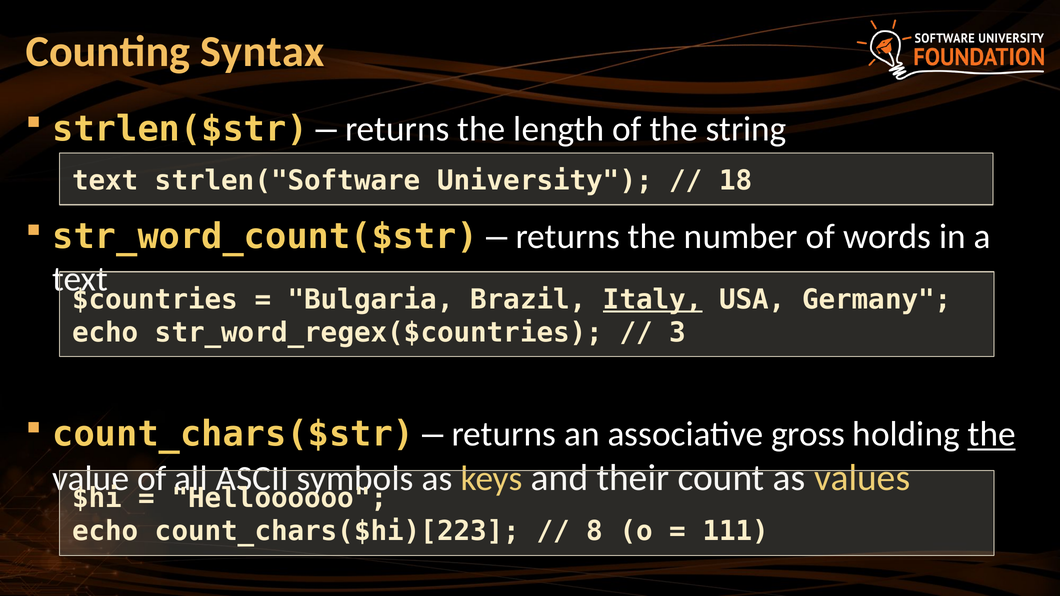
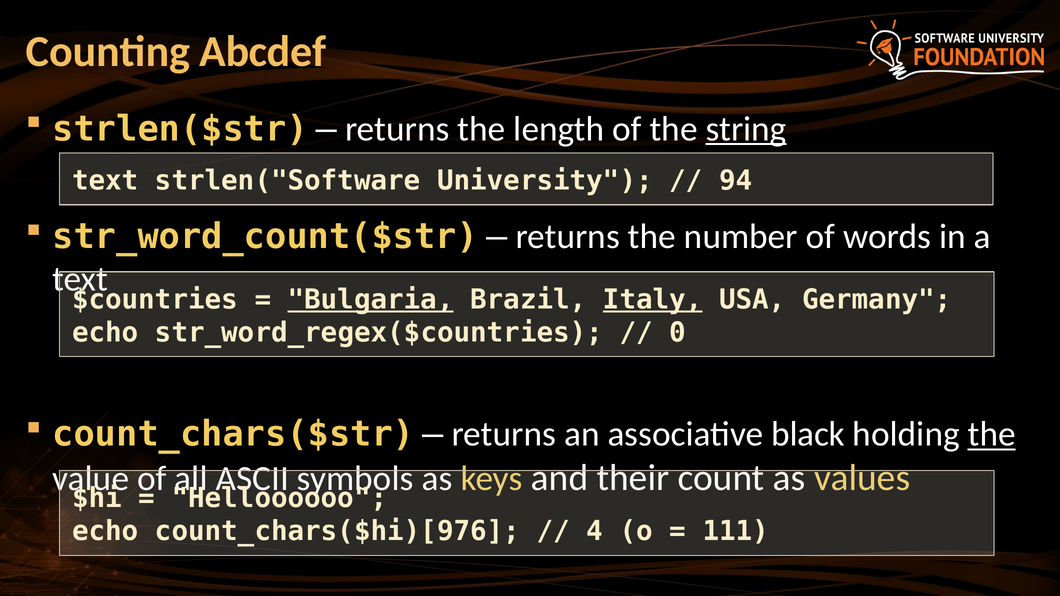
Syntax: Syntax -> Abcdef (263, 52)
string underline: none -> present (746, 129)
18: 18 -> 94 (736, 181)
Bulgaria underline: none -> present (371, 300)
3: 3 -> 0 (678, 333)
gross: gross -> black (808, 434)
count_chars($hi)[223: count_chars($hi)[223 -> count_chars($hi)[976 (338, 532)
8: 8 -> 4 (595, 532)
